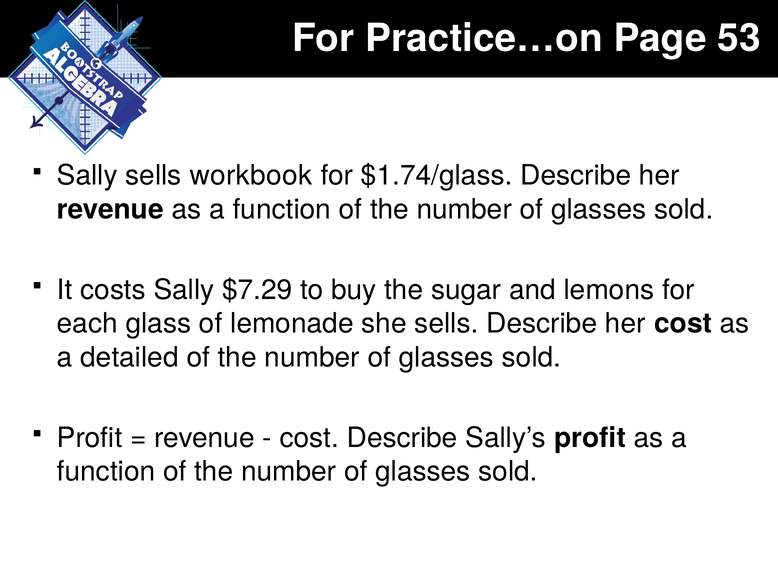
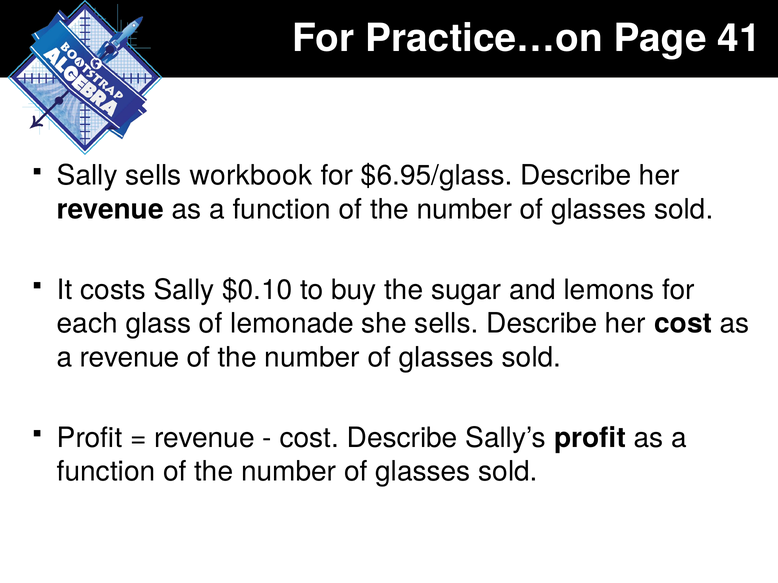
53: 53 -> 41 (739, 38)
$1.74/glass: $1.74/glass -> $6.95/glass (437, 176)
$7.29: $7.29 -> $0.10 (257, 290)
a detailed: detailed -> revenue (130, 358)
